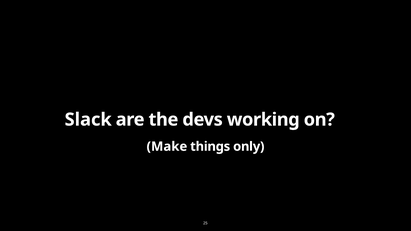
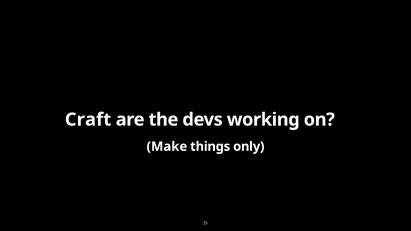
Slack: Slack -> Craft (88, 120)
